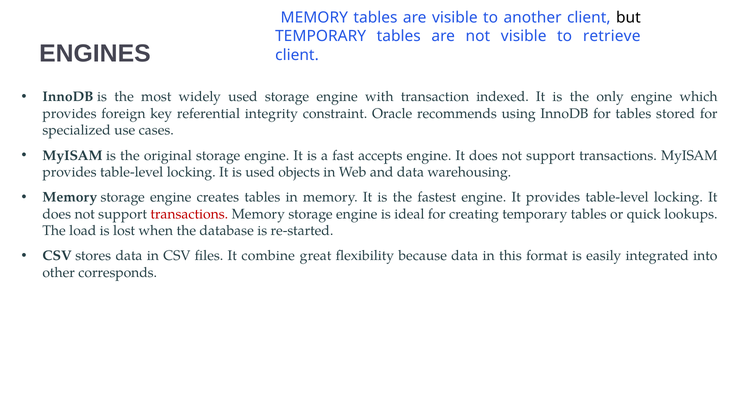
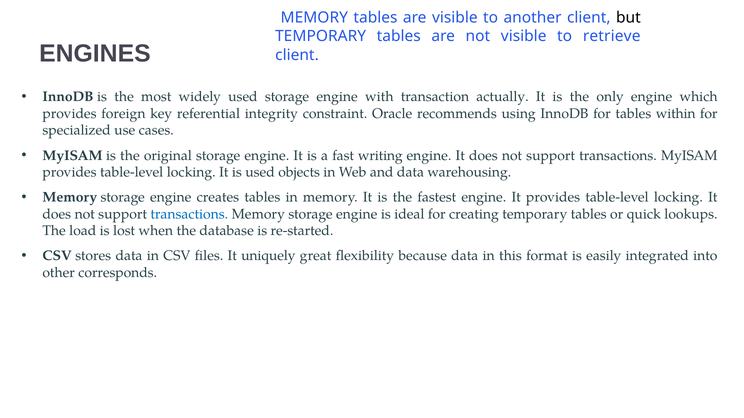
indexed: indexed -> actually (503, 97)
stored: stored -> within (676, 114)
accepts: accepts -> writing (380, 156)
transactions colour: red -> blue (189, 214)
combine: combine -> uniquely (268, 256)
